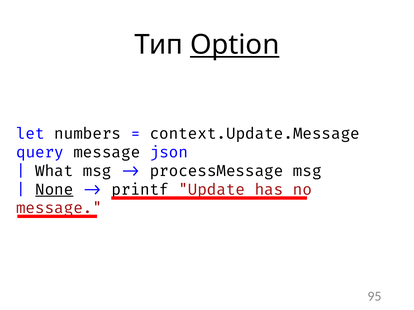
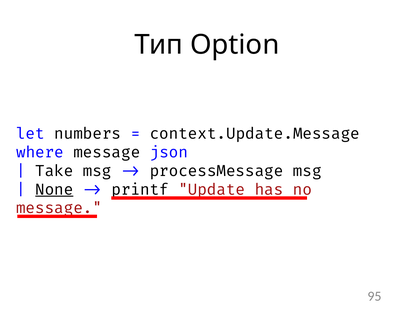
Option underline: present -> none (235, 45)
query: query -> where (40, 153)
What: What -> Take (54, 171)
